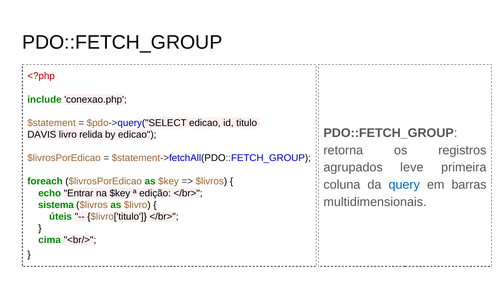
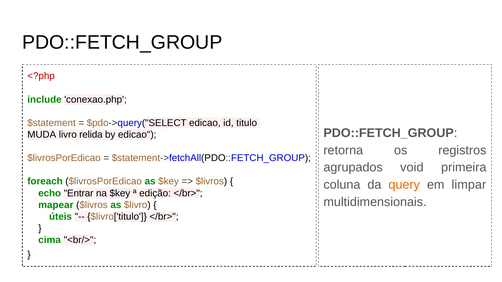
DAVIS: DAVIS -> MUDA (42, 135)
leve: leve -> void (412, 168)
query colour: blue -> orange (404, 185)
barras: barras -> limpar (469, 185)
sistema: sistema -> mapear (56, 205)
